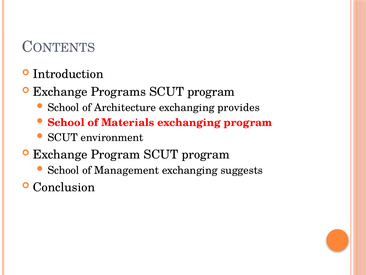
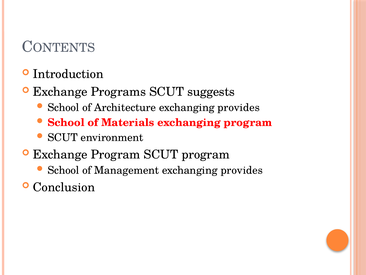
Programs SCUT program: program -> suggests (211, 92)
Management exchanging suggests: suggests -> provides (242, 170)
